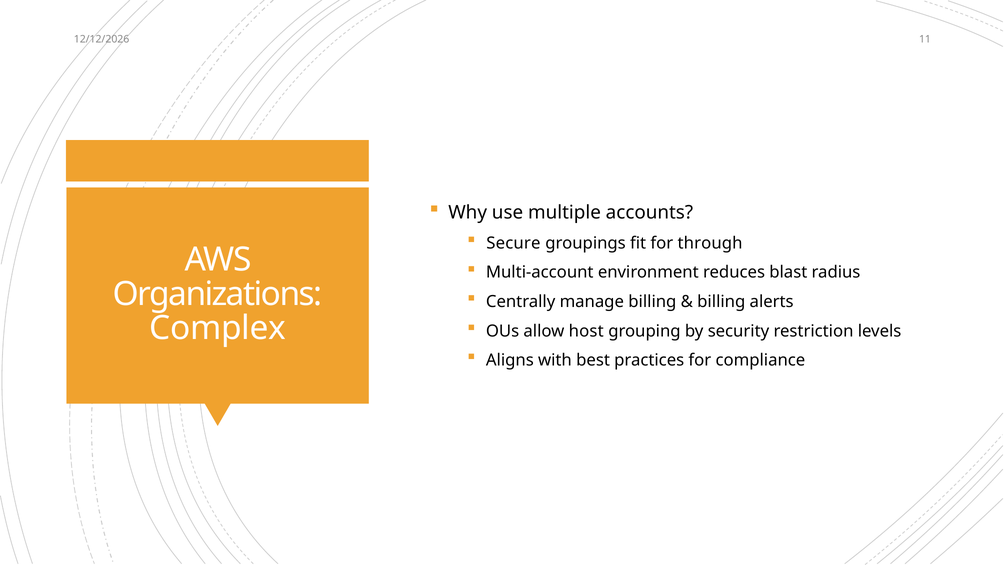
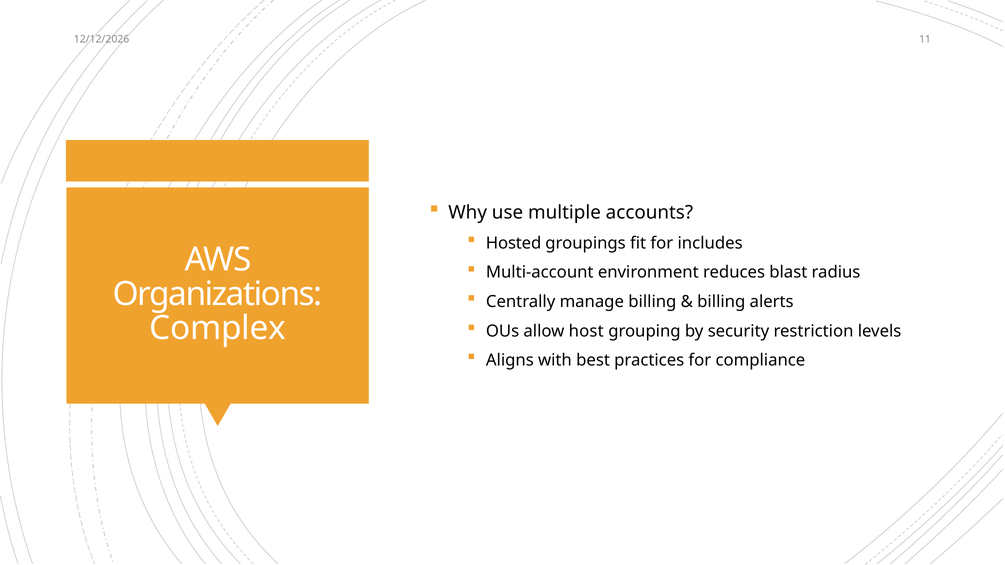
Secure: Secure -> Hosted (514, 243)
through: through -> includes (710, 243)
